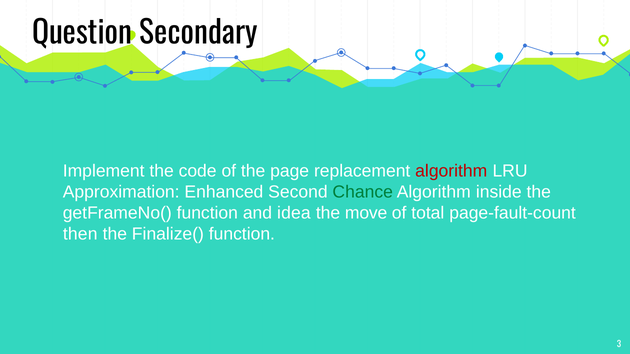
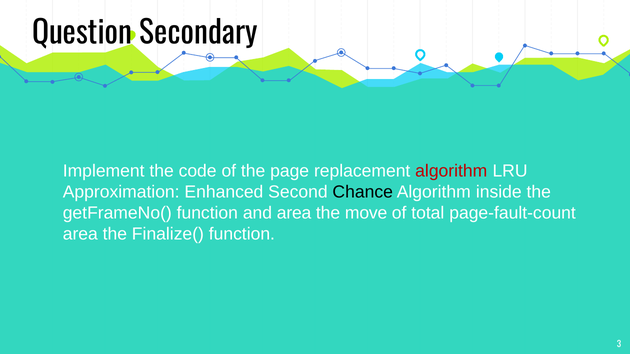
Chance colour: green -> black (363, 192)
and idea: idea -> area (294, 213)
then: then -> area (80, 234)
